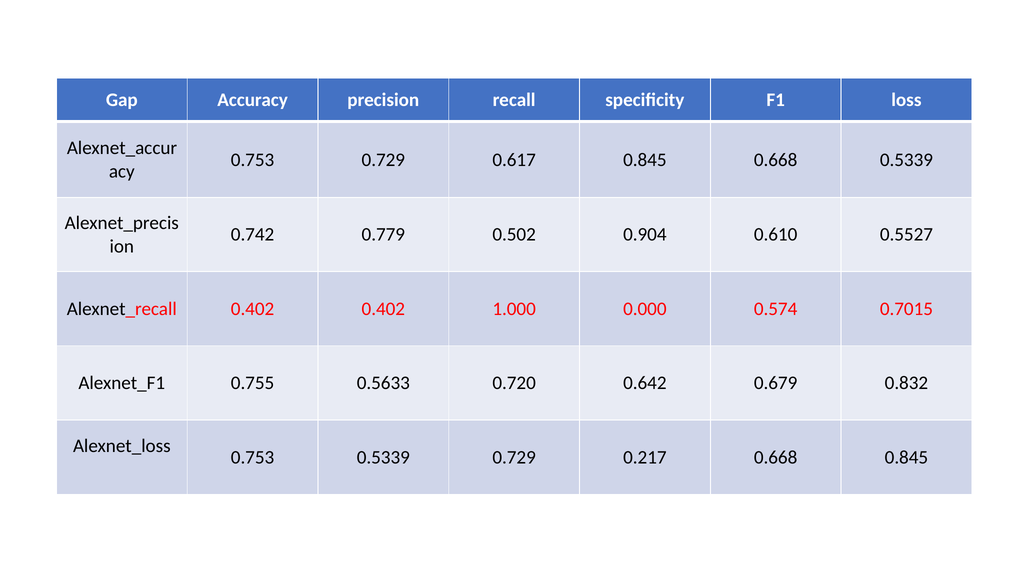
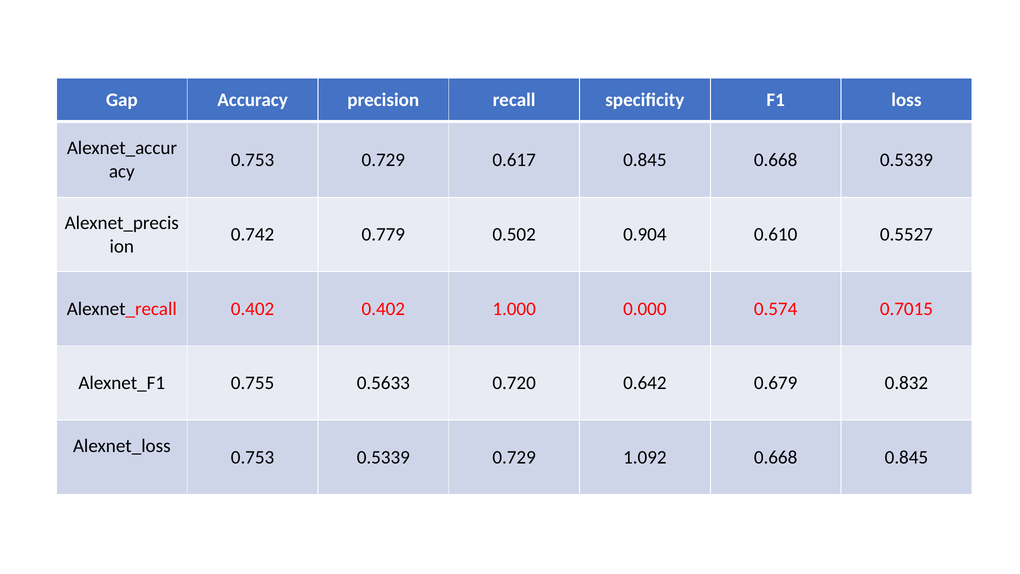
0.217: 0.217 -> 1.092 (645, 457)
